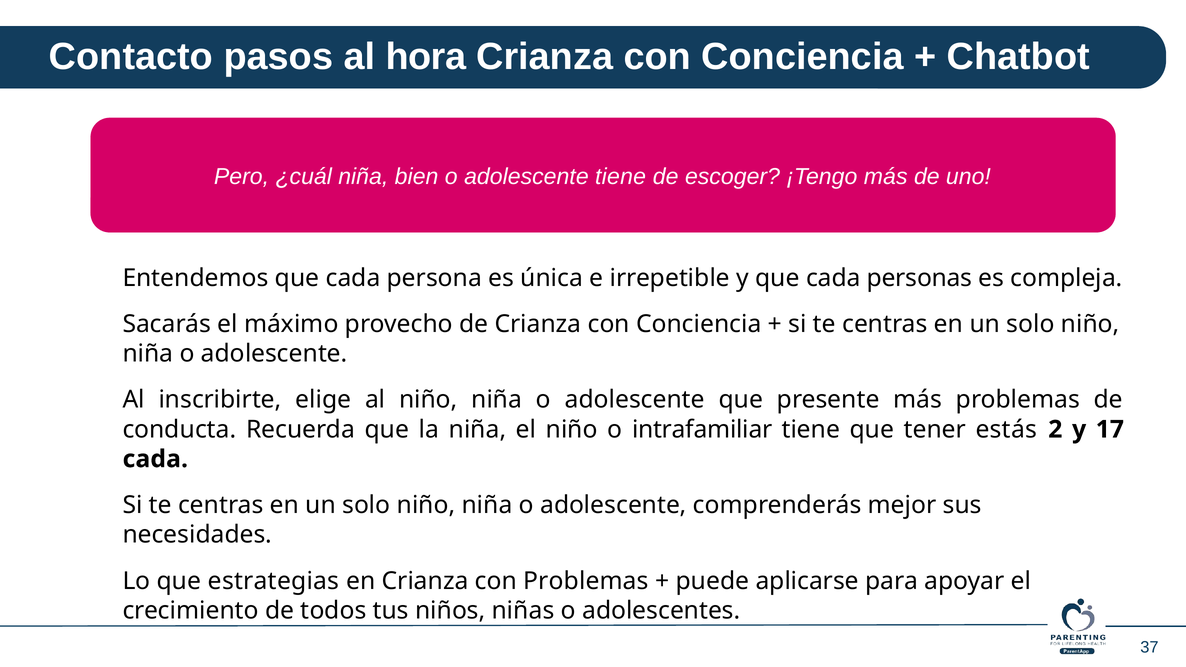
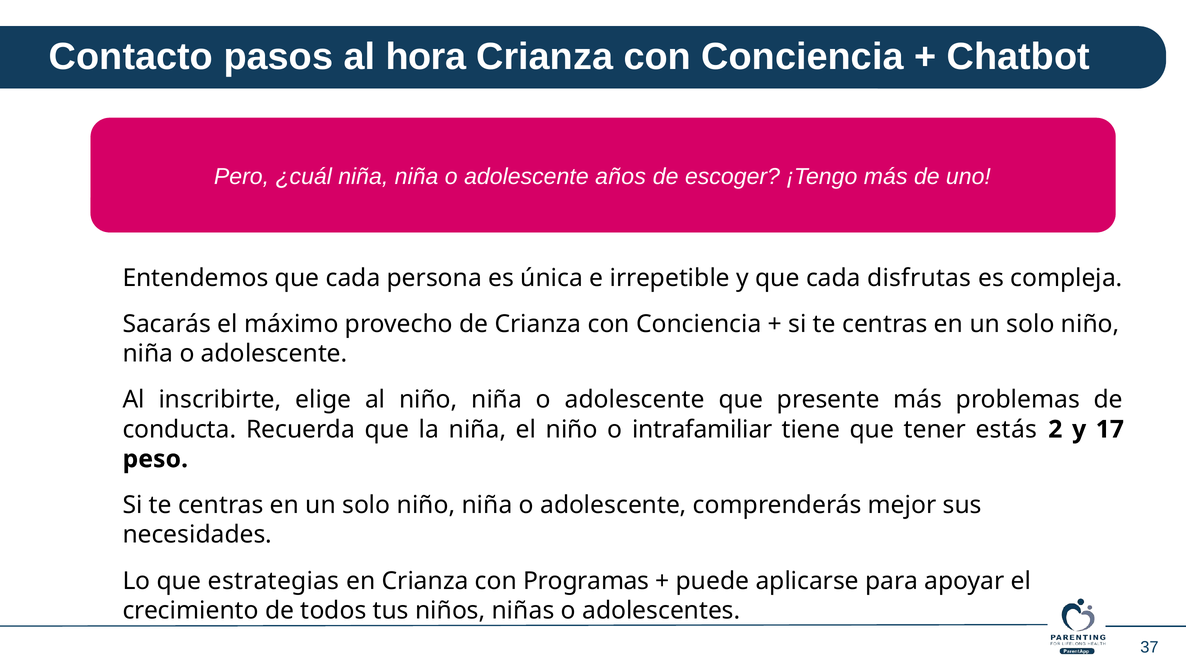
niña bien: bien -> niña (417, 177)
adolescente tiene: tiene -> años (621, 177)
personas: personas -> disfrutas (919, 278)
cada: cada -> peso (155, 459)
con Problemas: Problemas -> Programas (586, 581)
